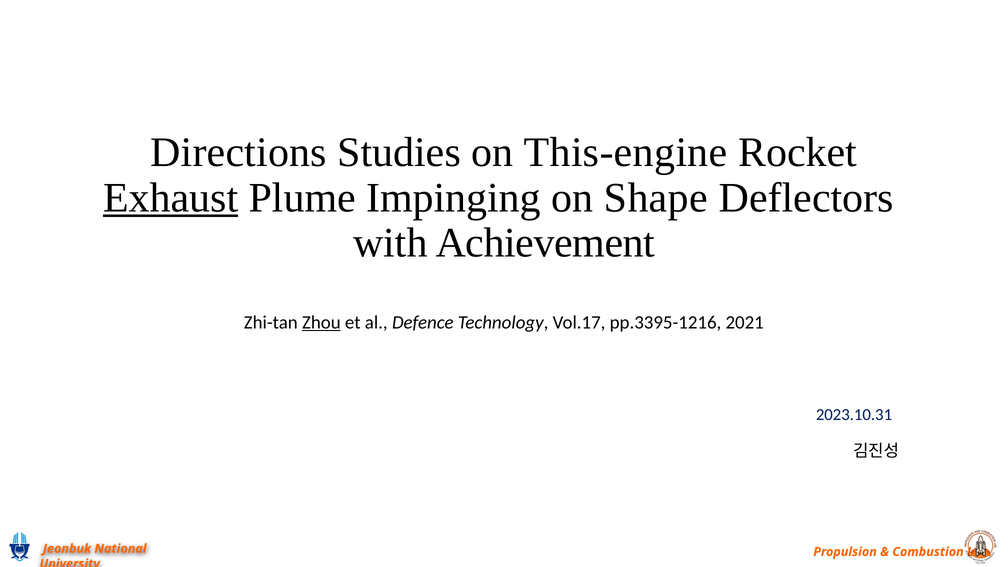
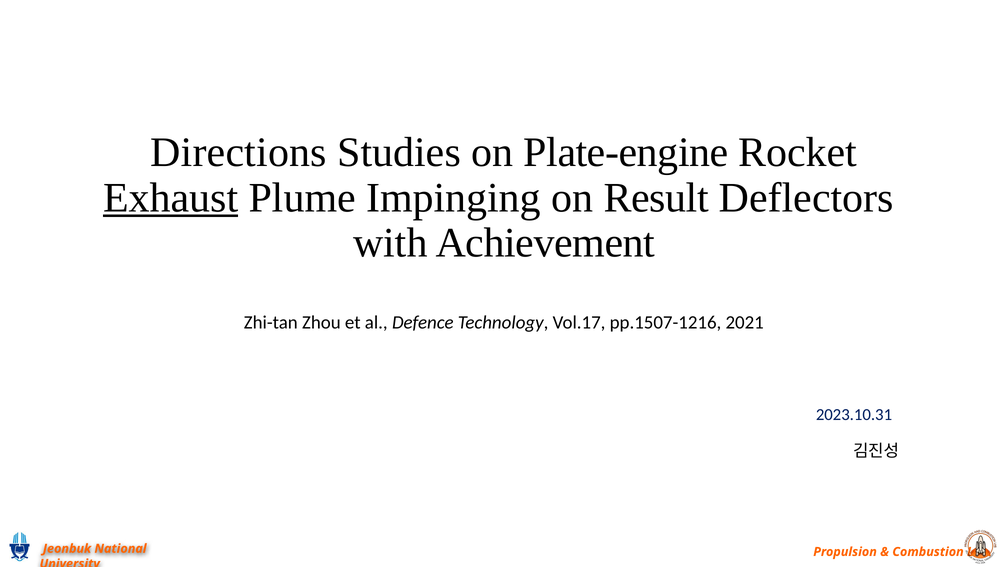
This-engine: This-engine -> Plate-engine (626, 152)
Shape: Shape -> Result (656, 198)
Zhou underline: present -> none (321, 323)
pp.3395-1216: pp.3395-1216 -> pp.1507-1216 (665, 323)
